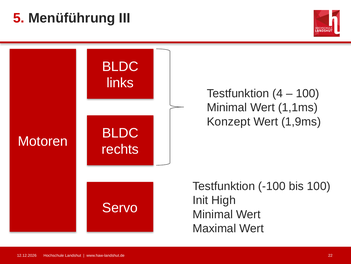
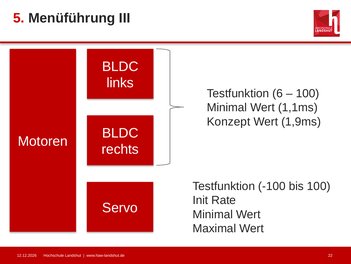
4: 4 -> 6 (278, 93)
High: High -> Rate (224, 200)
